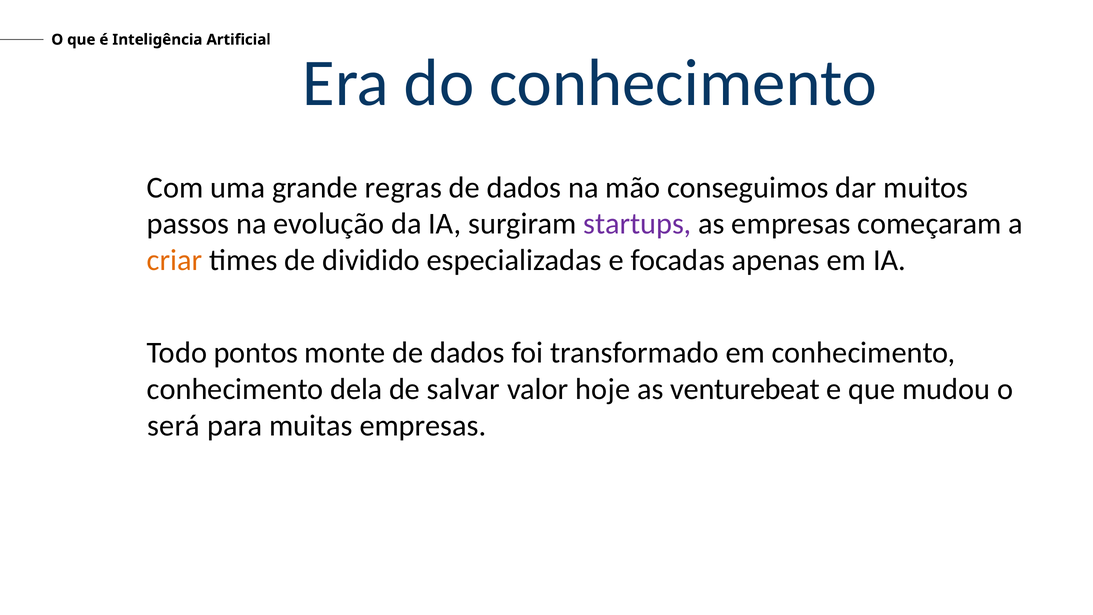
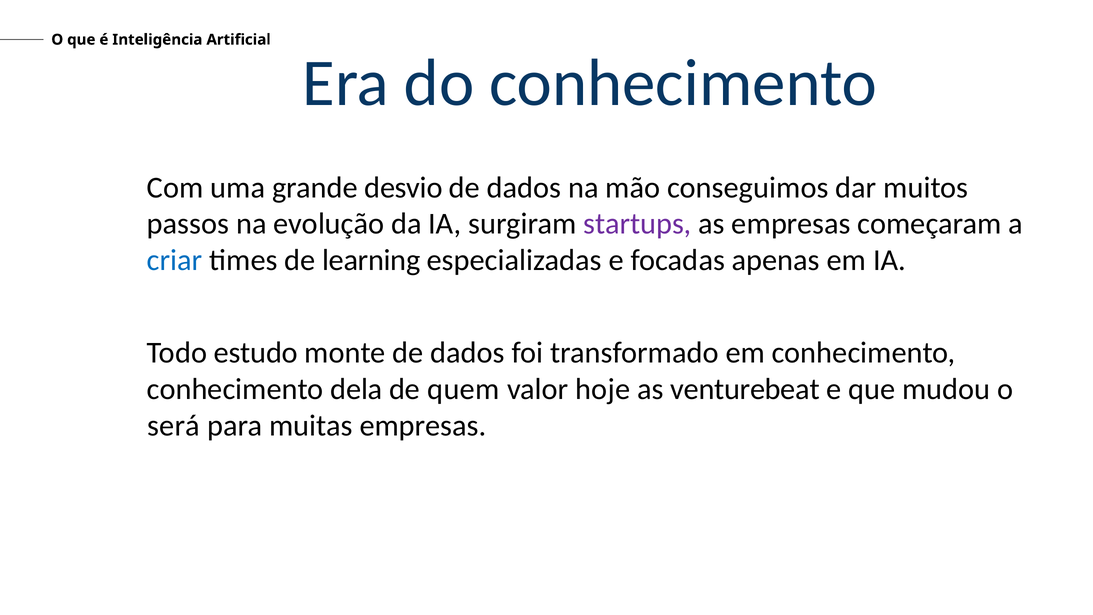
regras: regras -> desvio (404, 187)
criar colour: orange -> blue (175, 260)
dividido: dividido -> learning (371, 260)
pontos: pontos -> estudo (256, 353)
salvar: salvar -> quem (463, 389)
